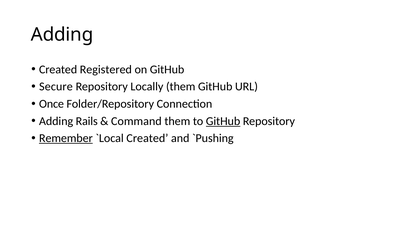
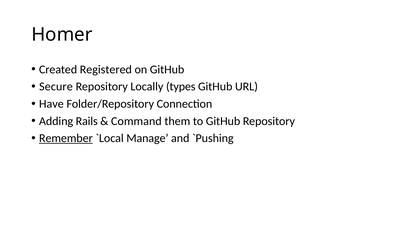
Adding: Adding -> Homer (62, 35)
Locally them: them -> types (181, 87)
Once: Once -> Have (51, 104)
GitHub underline: present -> none (223, 121)
Created: Created -> Manage (147, 138)
